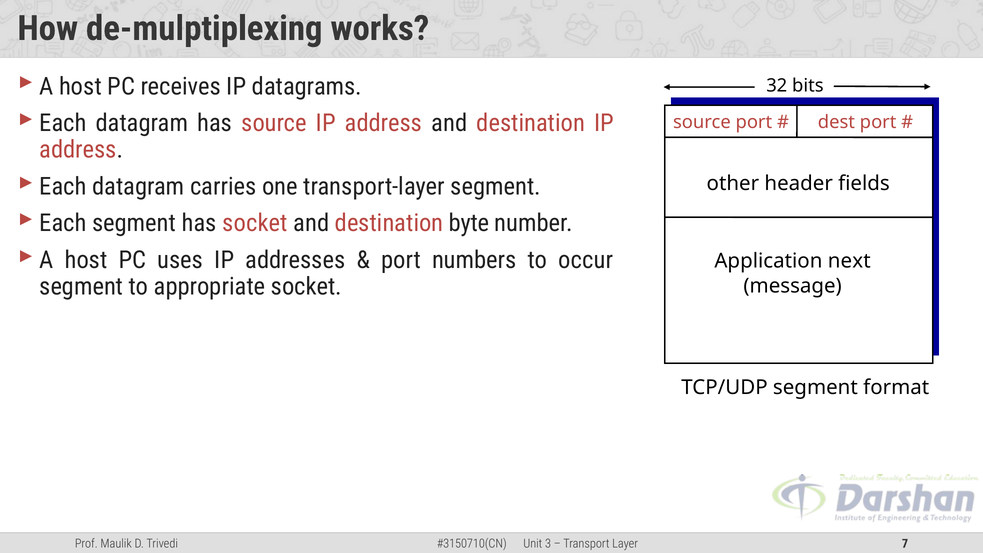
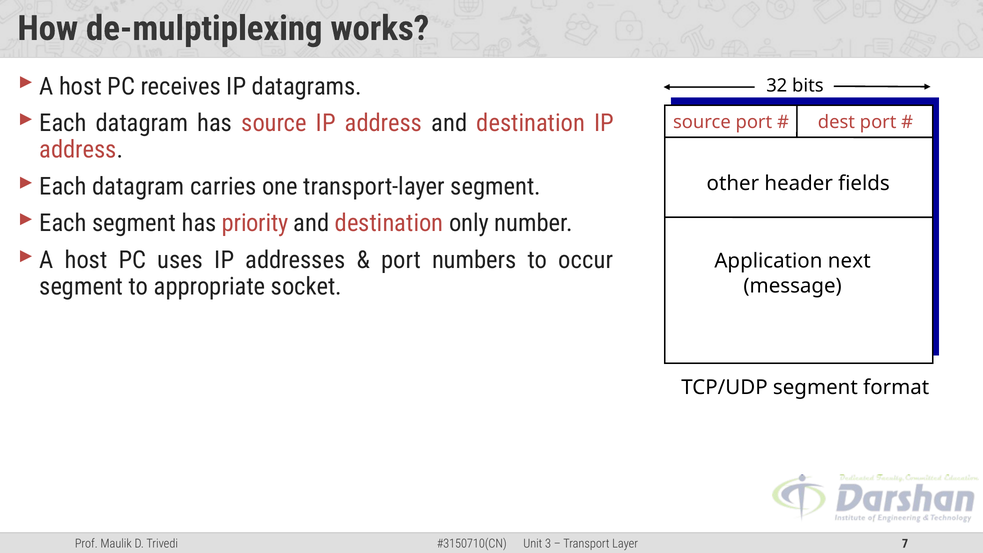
has socket: socket -> priority (255, 223)
byte: byte -> only (469, 223)
